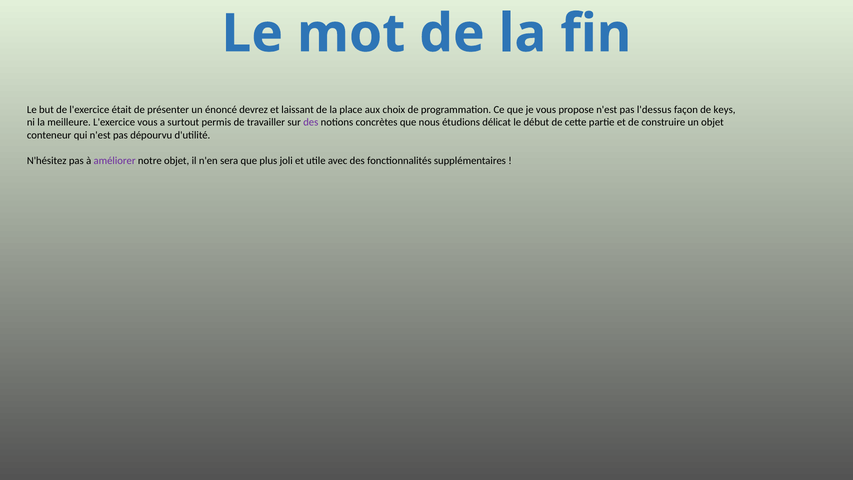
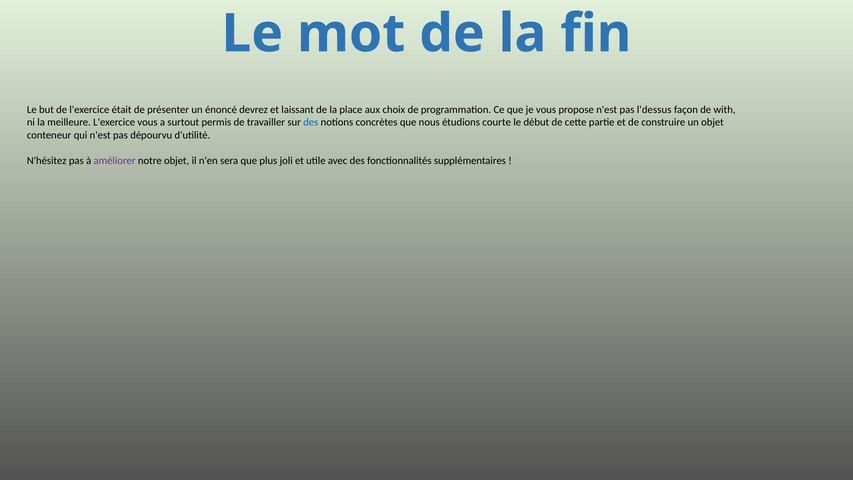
keys: keys -> with (725, 109)
des colour: purple -> blue (311, 122)
délicat: délicat -> courte (497, 122)
